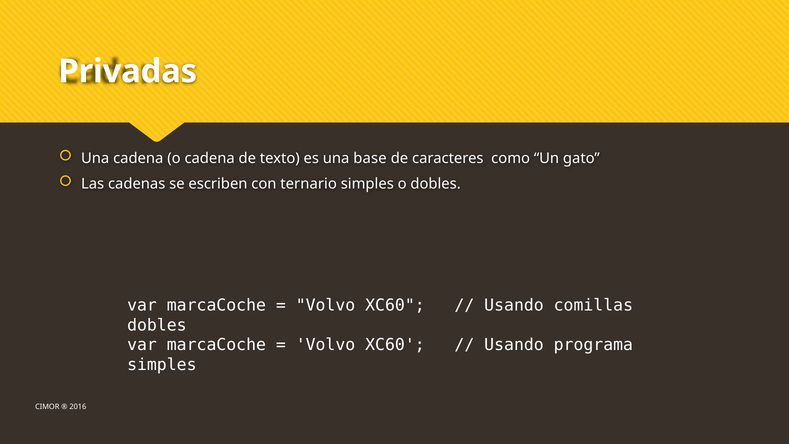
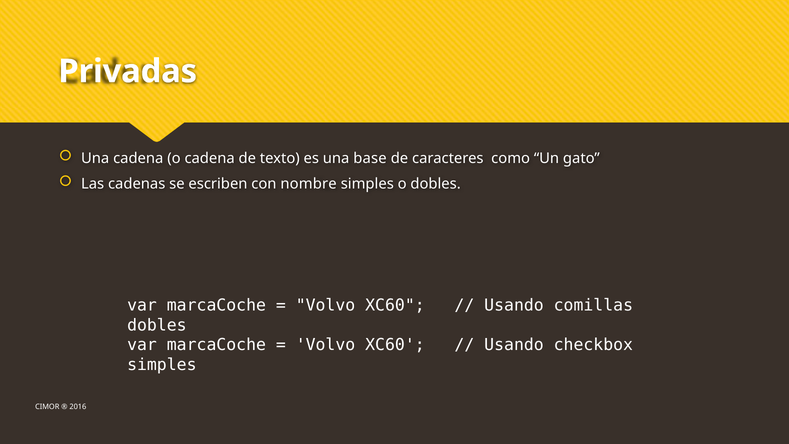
ternario: ternario -> nombre (309, 184)
programa: programa -> checkbox (593, 345)
